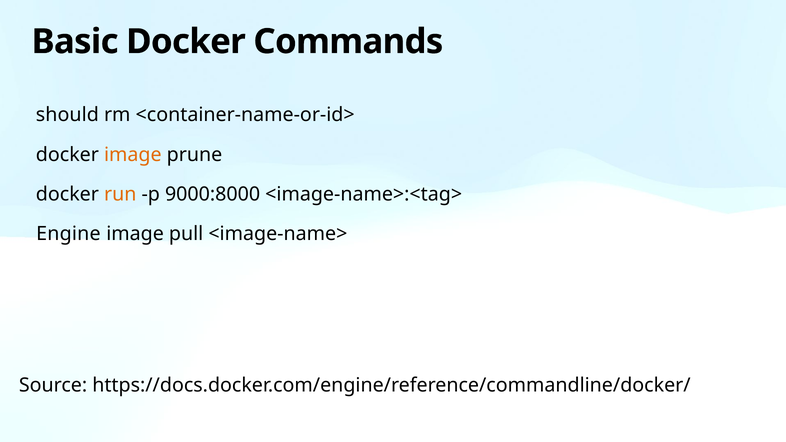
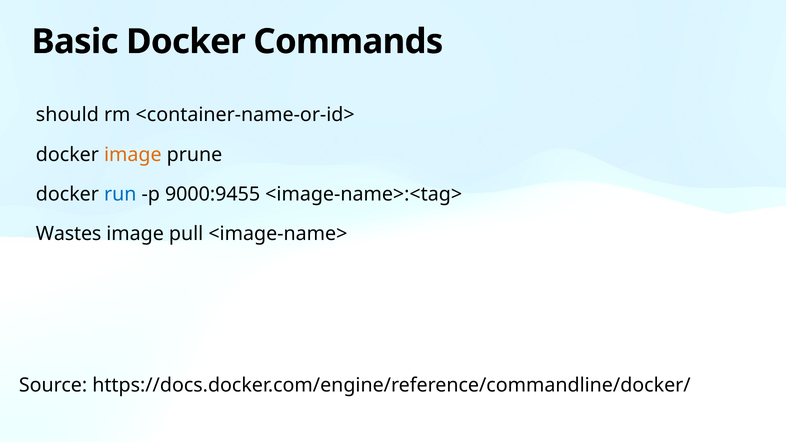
run colour: orange -> blue (120, 194)
9000:8000: 9000:8000 -> 9000:9455 (213, 194)
Engine: Engine -> Wastes (69, 234)
